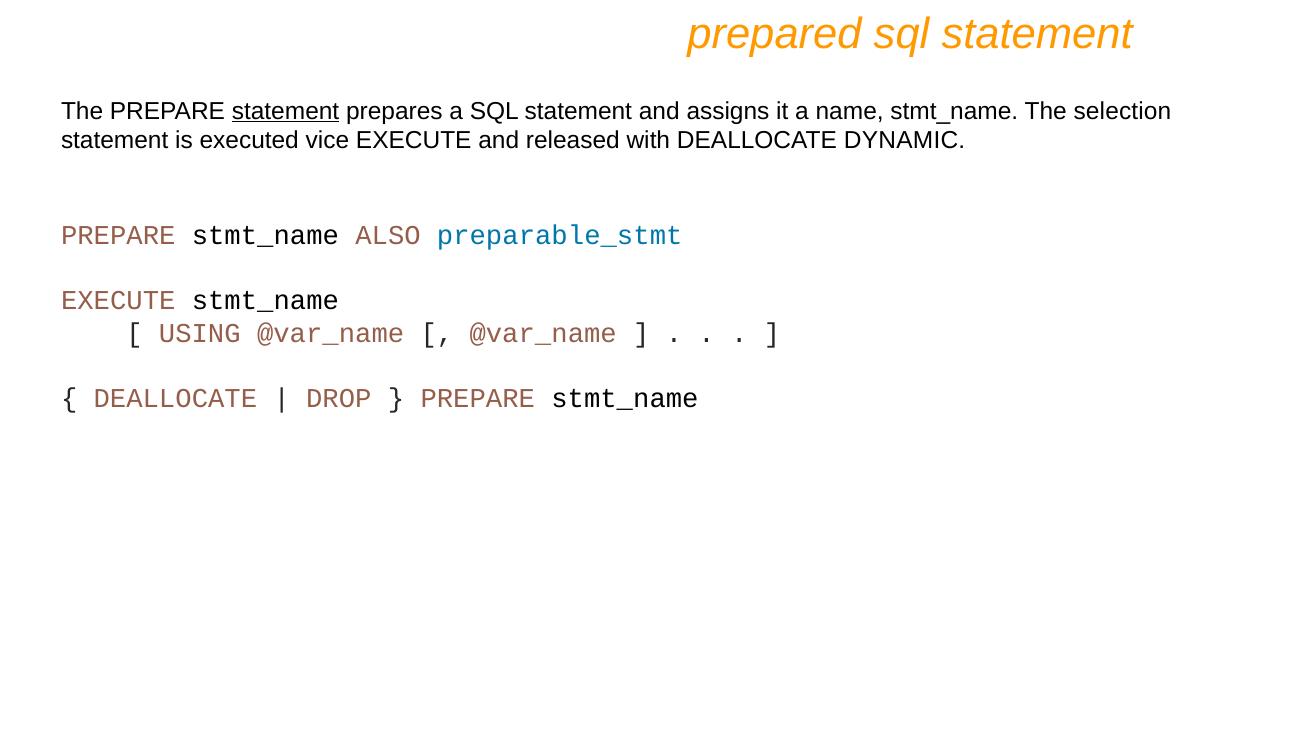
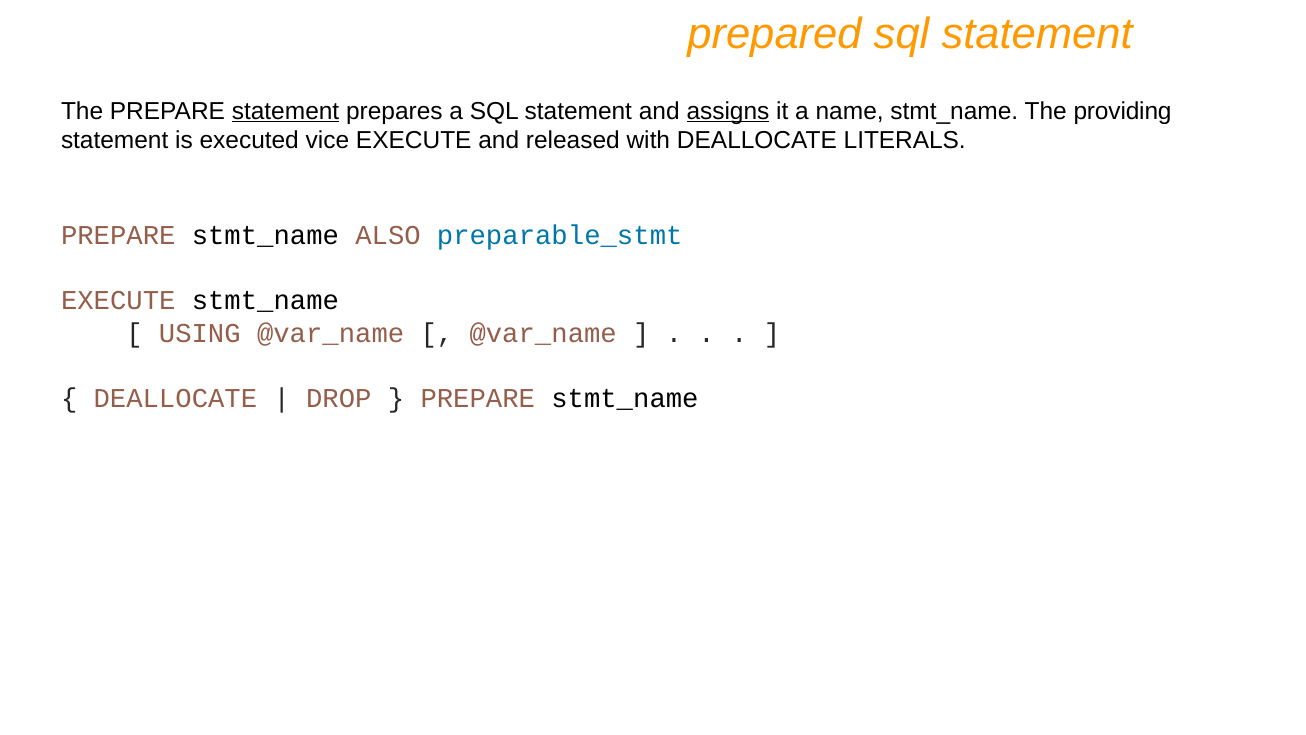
assigns underline: none -> present (728, 111)
selection: selection -> providing (1123, 111)
DYNAMIC: DYNAMIC -> LITERALS (905, 140)
